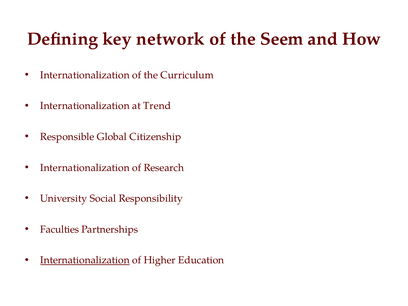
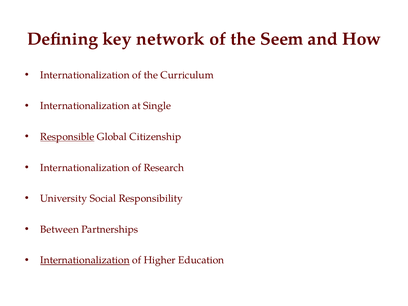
Trend: Trend -> Single (157, 106)
Responsible underline: none -> present (67, 137)
Faculties: Faculties -> Between (60, 229)
